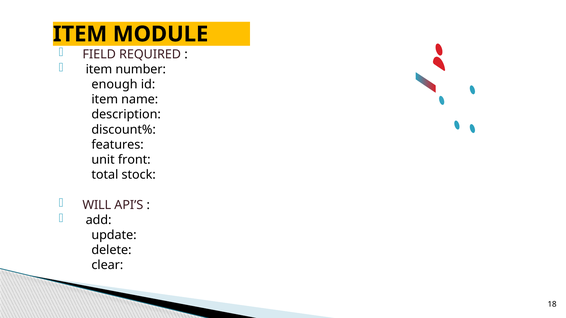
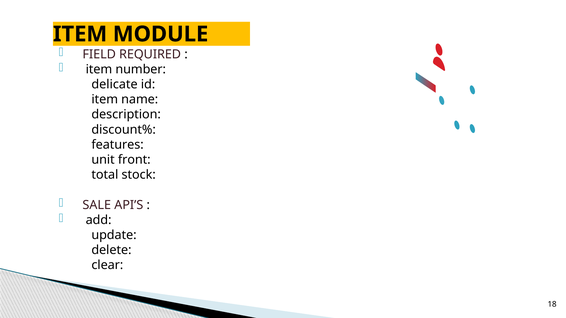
enough: enough -> delicate (115, 84)
WILL: WILL -> SALE (97, 205)
